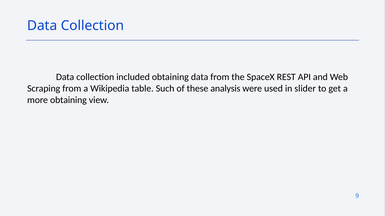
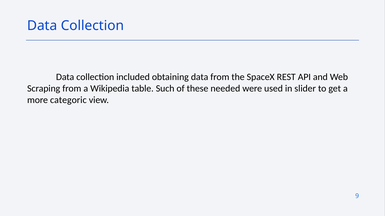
analysis: analysis -> needed (225, 89)
more obtaining: obtaining -> categoric (68, 100)
